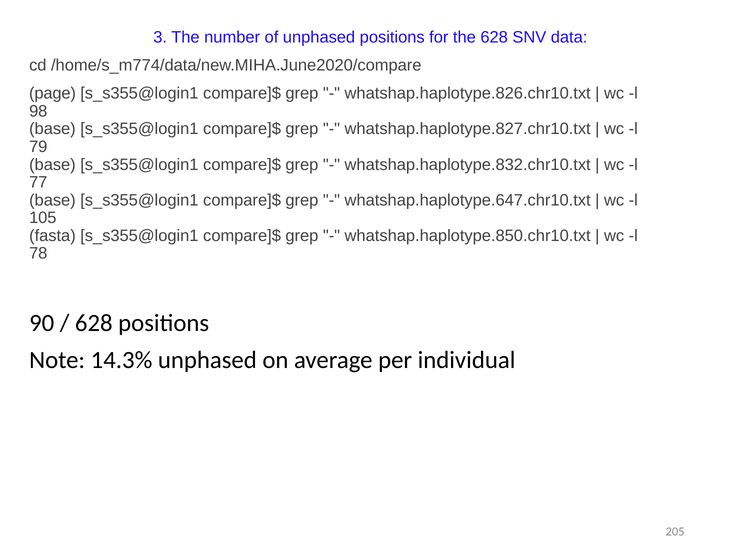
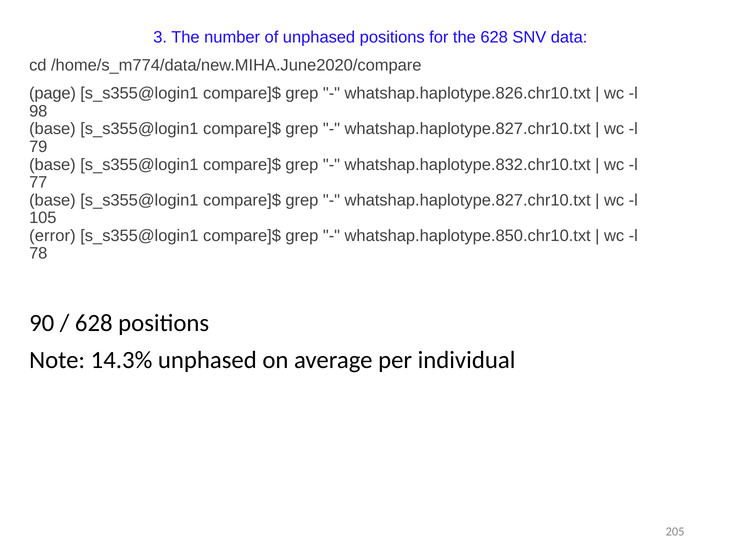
whatshap.haplotype.647.chr10.txt: whatshap.haplotype.647.chr10.txt -> whatshap.haplotype.827.chr10.txt (468, 200)
fasta: fasta -> error (52, 236)
